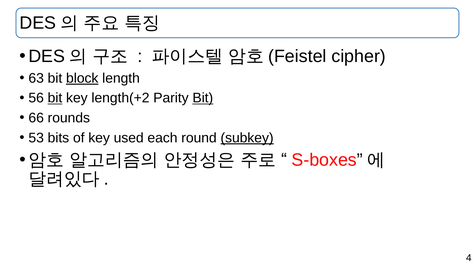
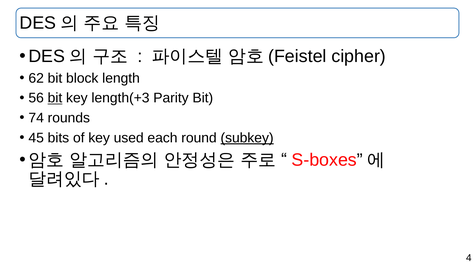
63: 63 -> 62 (36, 78)
block underline: present -> none (82, 78)
length(+2: length(+2 -> length(+3 (120, 98)
Bit underline: present -> none (203, 98)
66: 66 -> 74 (36, 118)
53: 53 -> 45 (36, 138)
